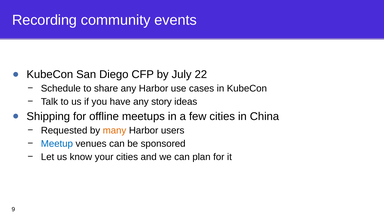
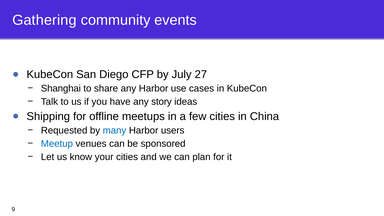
Recording: Recording -> Gathering (44, 20)
22: 22 -> 27 (201, 74)
Schedule: Schedule -> Shanghai (61, 89)
many colour: orange -> blue (115, 130)
